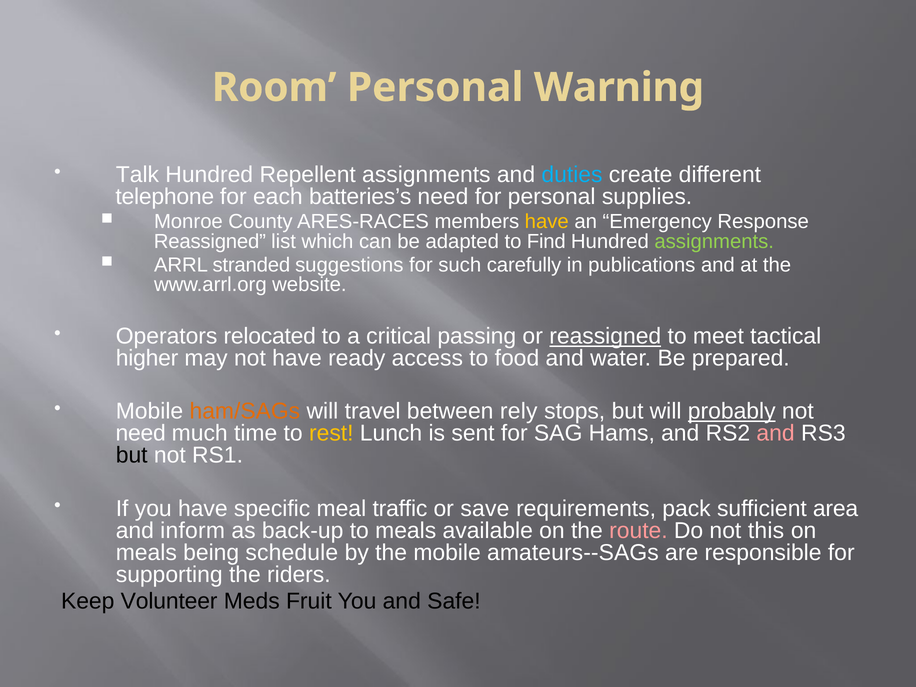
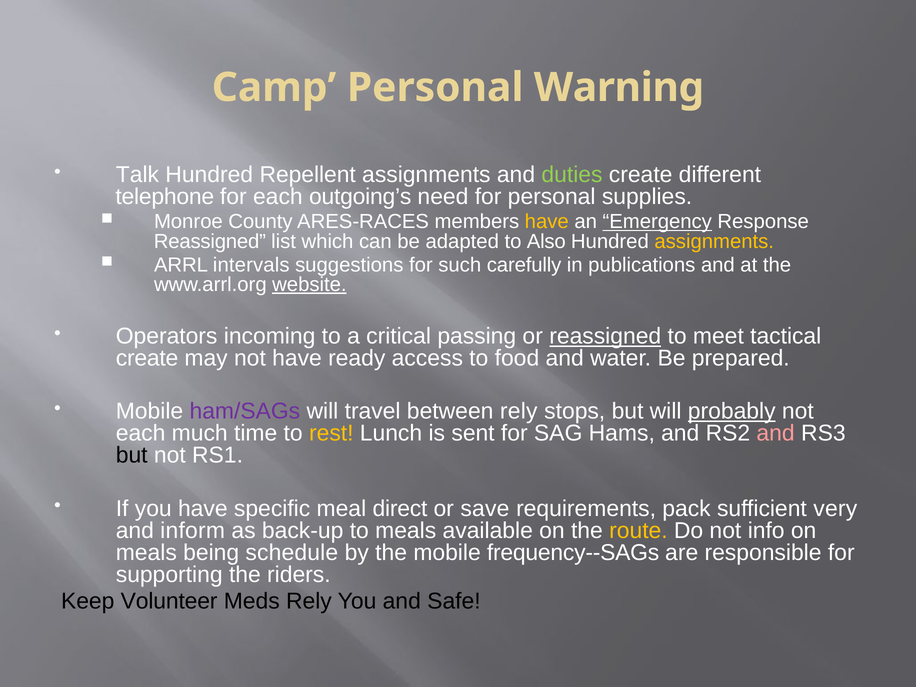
Room: Room -> Camp (274, 88)
duties colour: light blue -> light green (572, 175)
batteries’s: batteries’s -> outgoing’s (360, 197)
Emergency underline: none -> present (657, 222)
Find: Find -> Also (546, 241)
assignments colour: light green -> yellow (714, 241)
stranded: stranded -> intervals (251, 265)
website underline: none -> present (309, 284)
relocated: relocated -> incoming (270, 336)
higher: higher -> create (147, 358)
ham/SAGs colour: orange -> purple (245, 411)
need: need -> each (141, 433)
traffic: traffic -> direct (400, 509)
area: area -> very (835, 509)
route colour: pink -> yellow (638, 531)
this: this -> info (766, 531)
amateurs--SAGs: amateurs--SAGs -> frequency--SAGs (573, 553)
Meds Fruit: Fruit -> Rely (309, 601)
